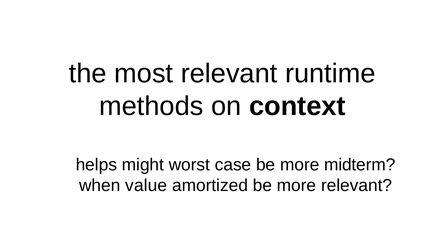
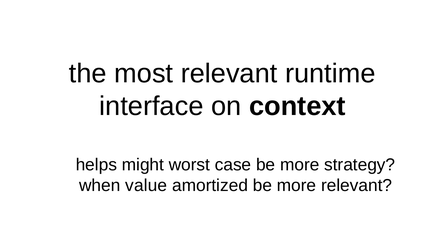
methods: methods -> interface (151, 106)
midterm: midterm -> strategy (360, 165)
